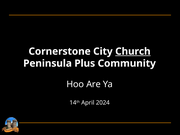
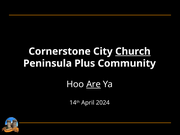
Are underline: none -> present (94, 84)
